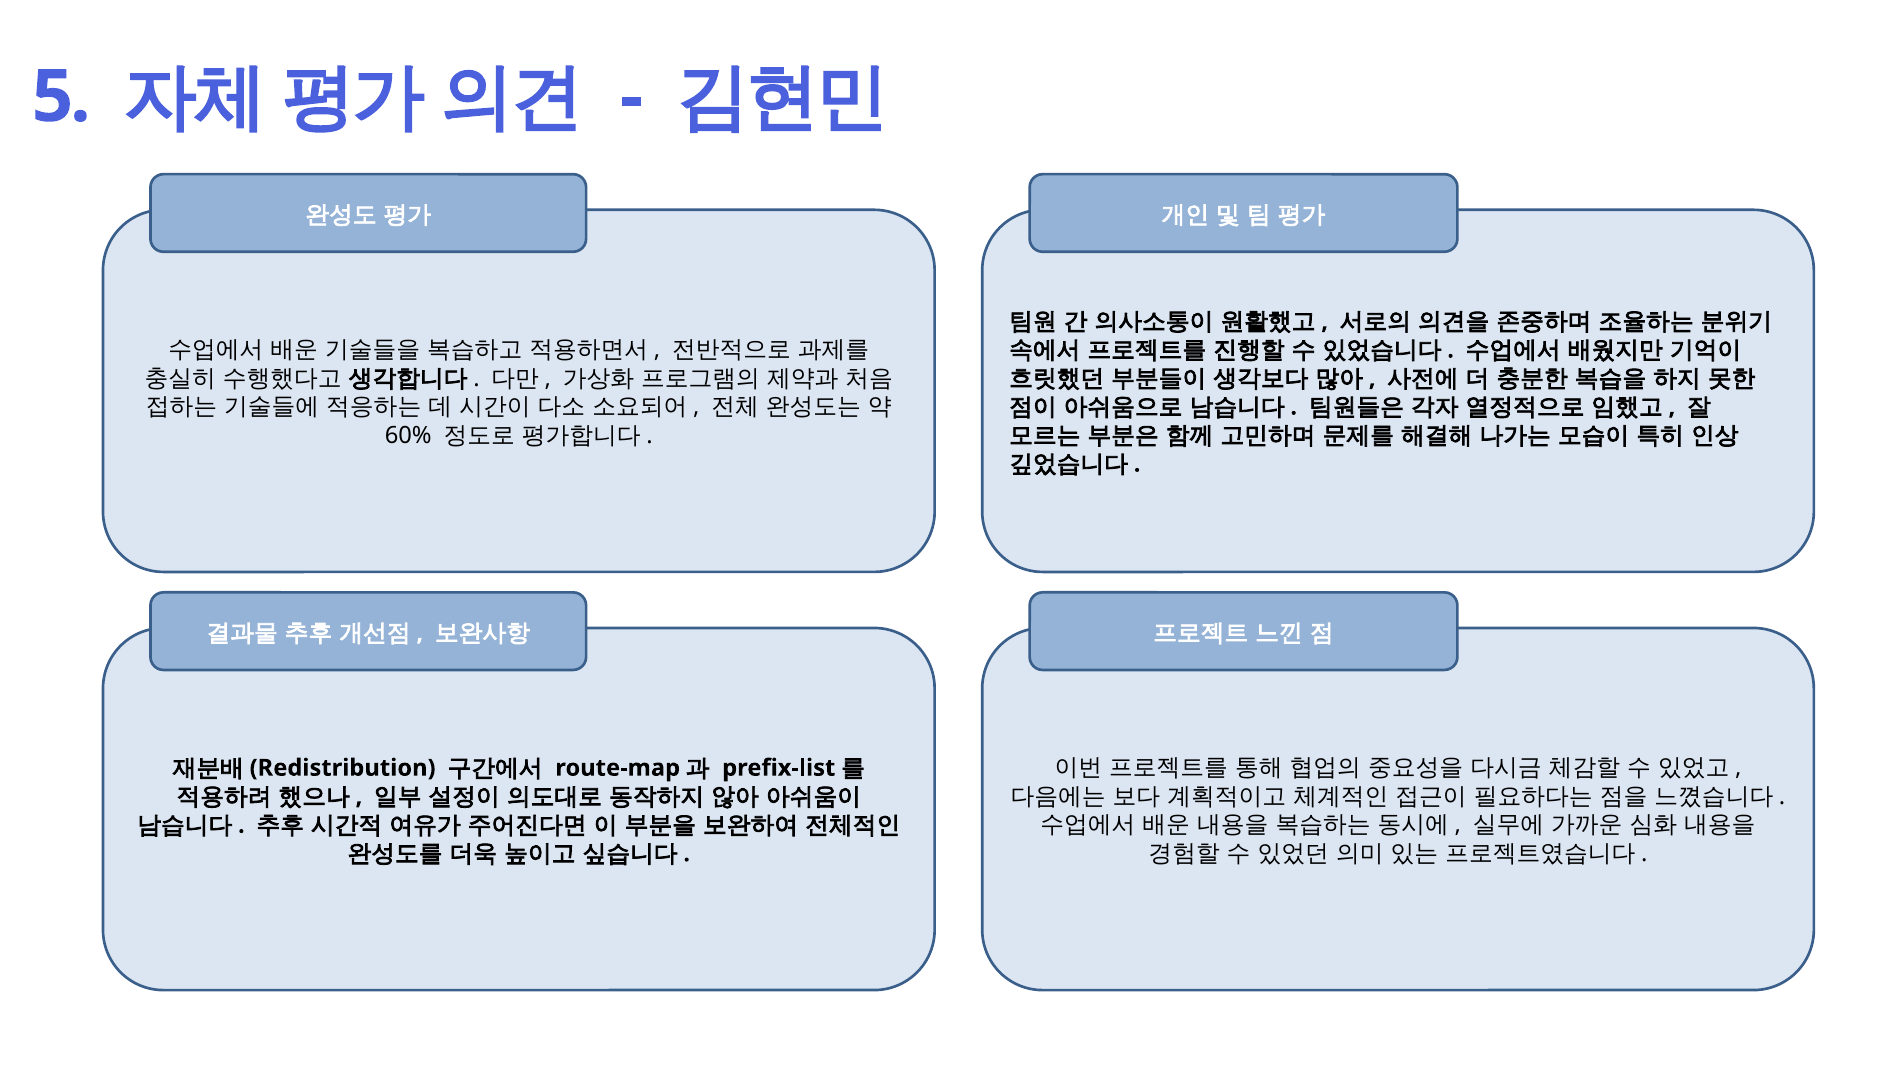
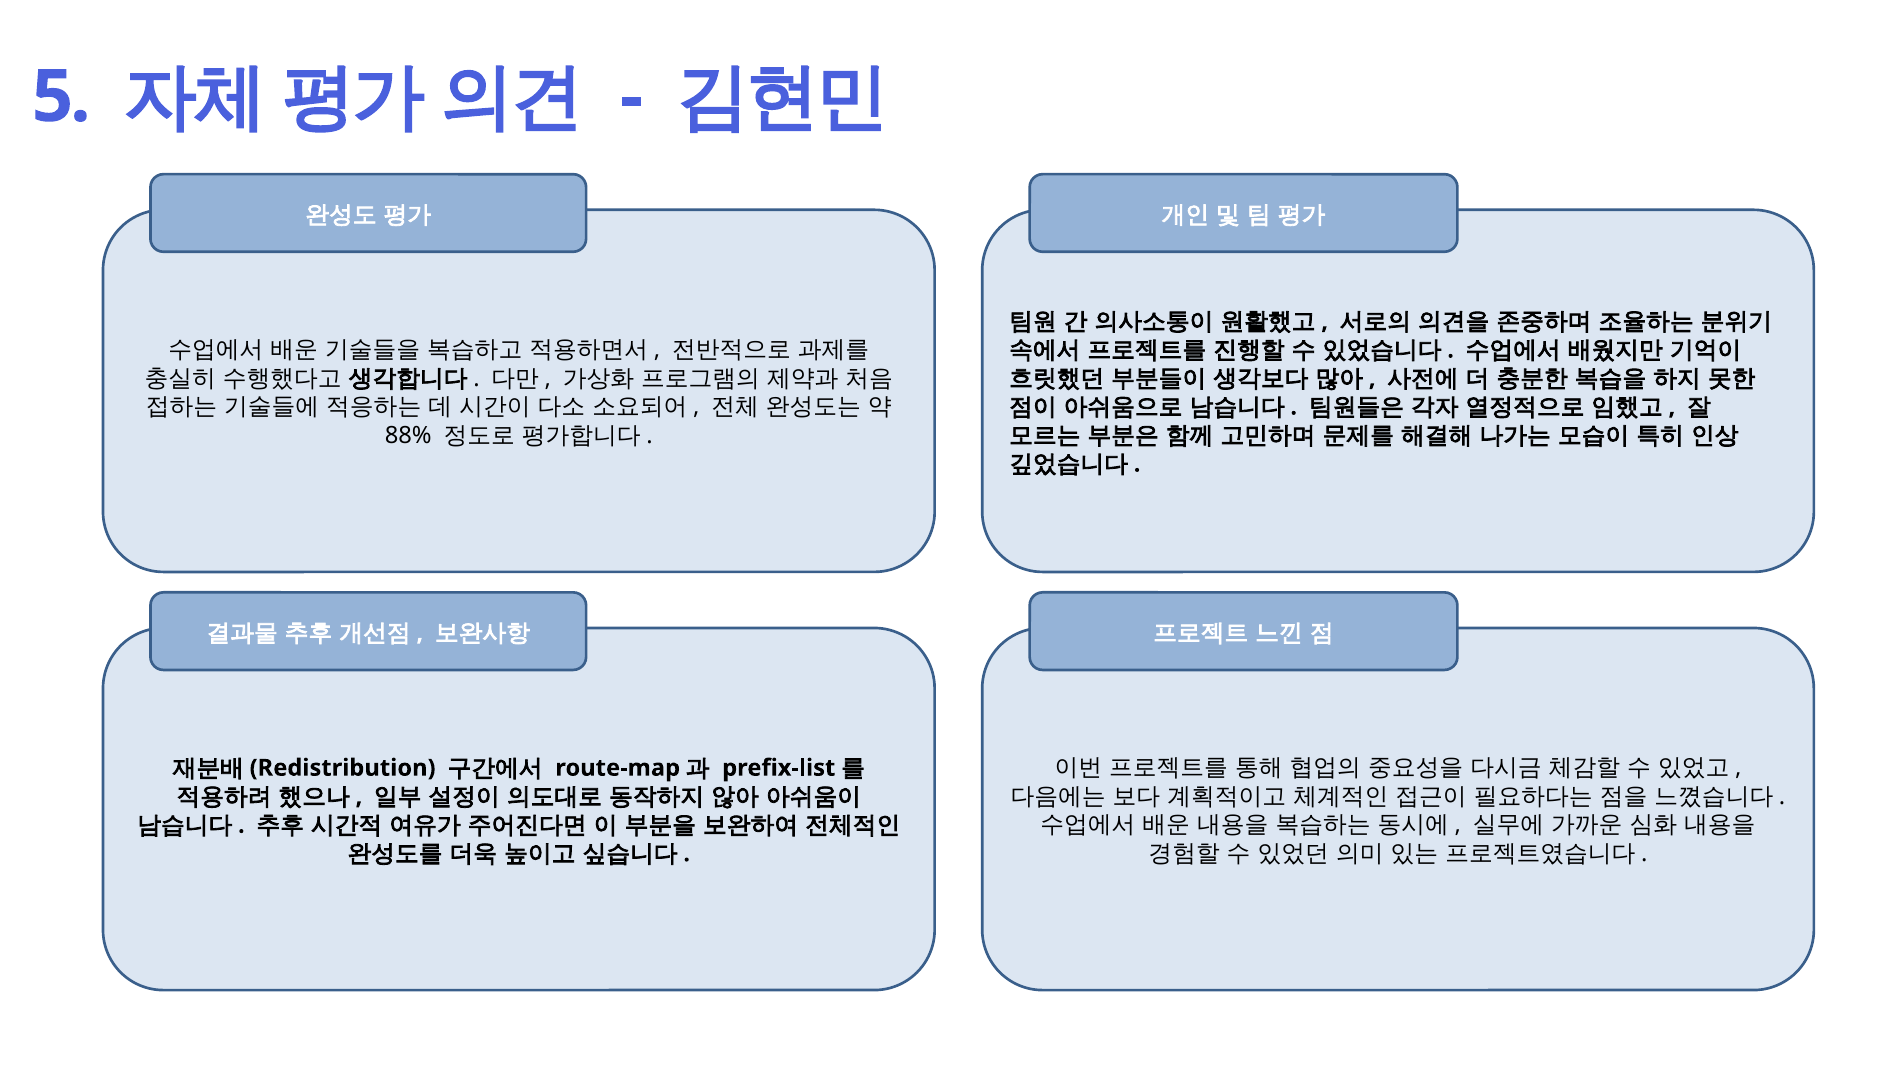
60%: 60% -> 88% (408, 435)
